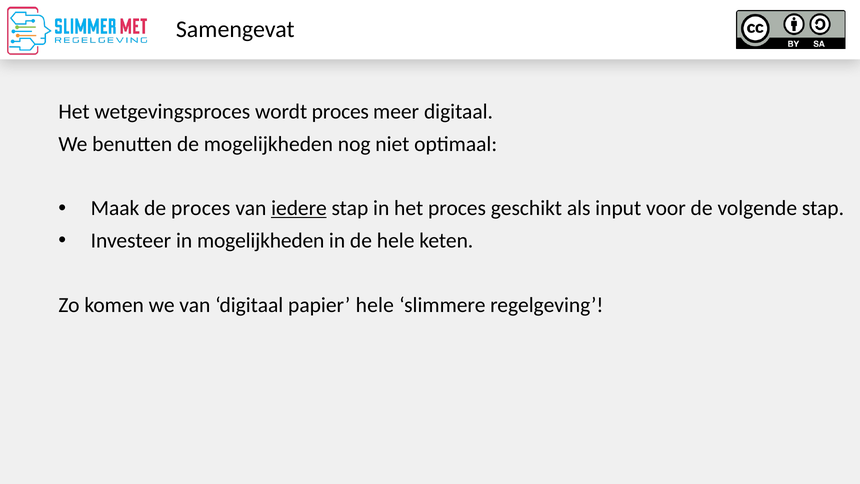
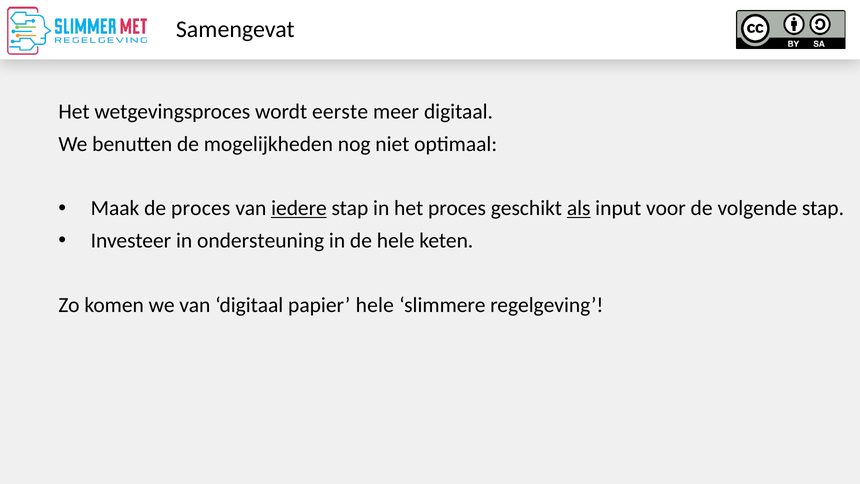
wordt proces: proces -> eerste (340, 112)
als underline: none -> present (579, 208)
in mogelijkheden: mogelijkheden -> ondersteuning (261, 240)
